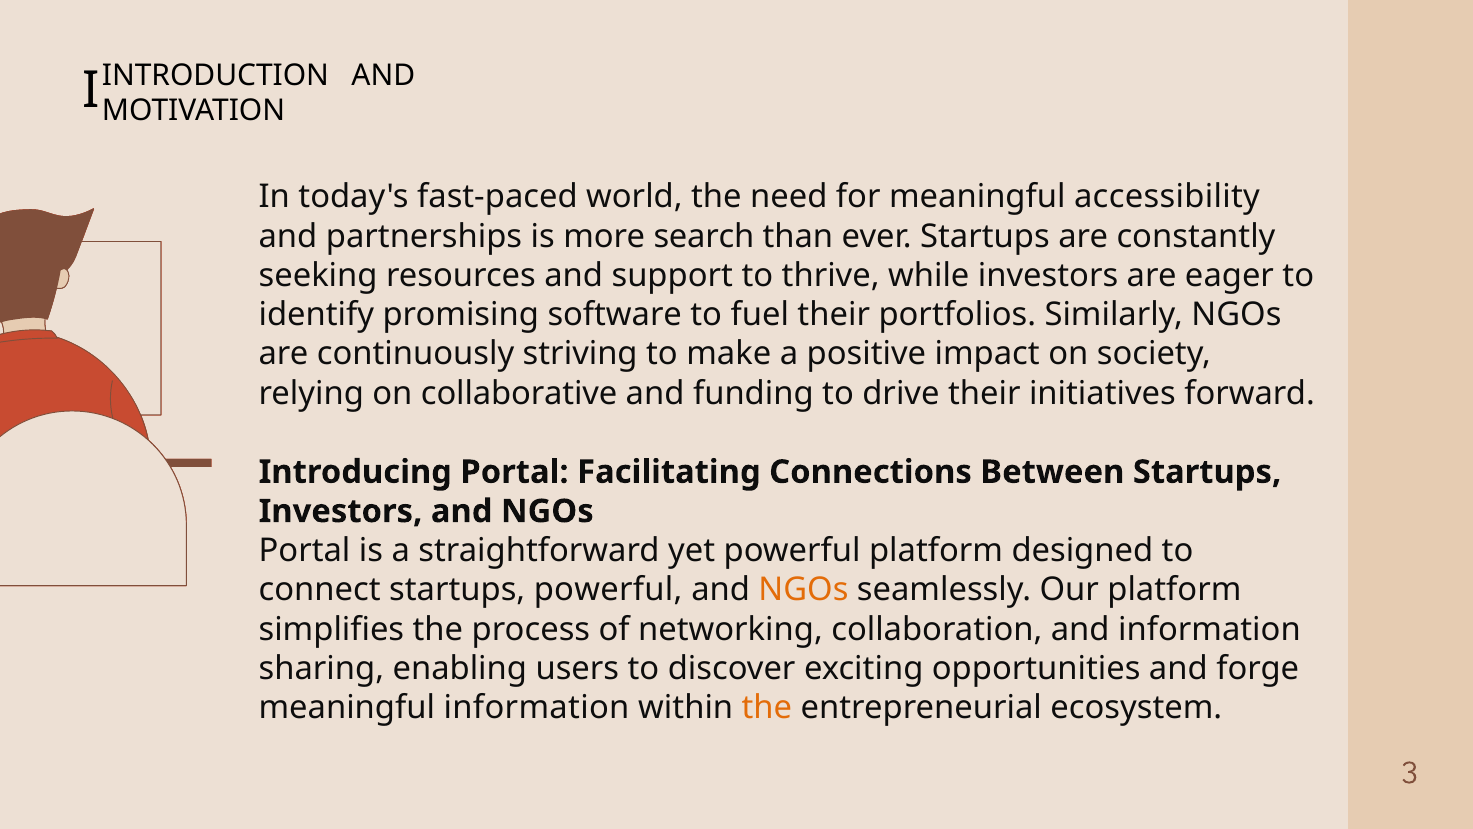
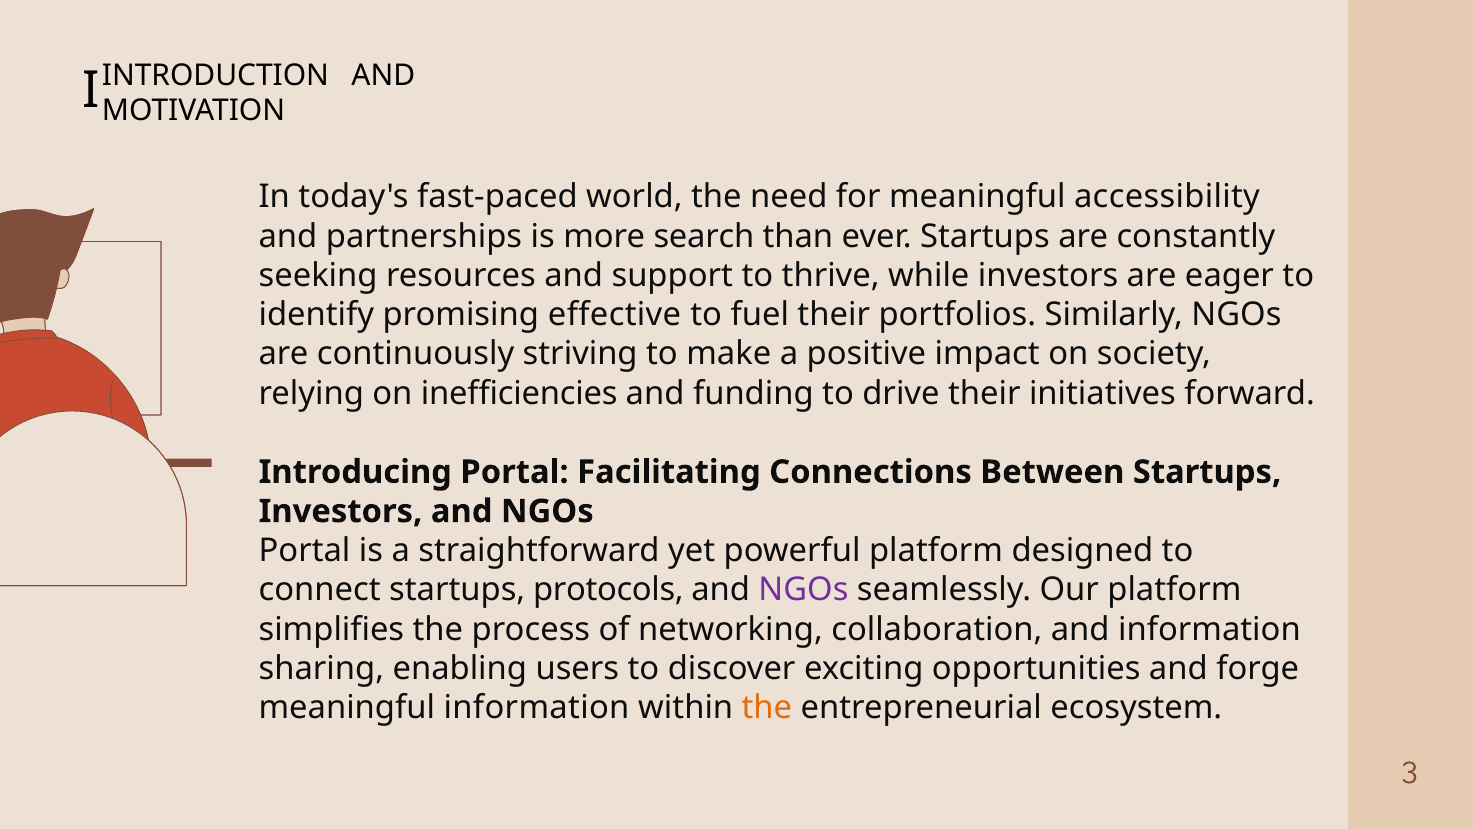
software: software -> effective (615, 315)
collaborative: collaborative -> inefficiencies (519, 393)
startups powerful: powerful -> protocols (608, 590)
NGOs colour: orange -> purple (803, 590)
